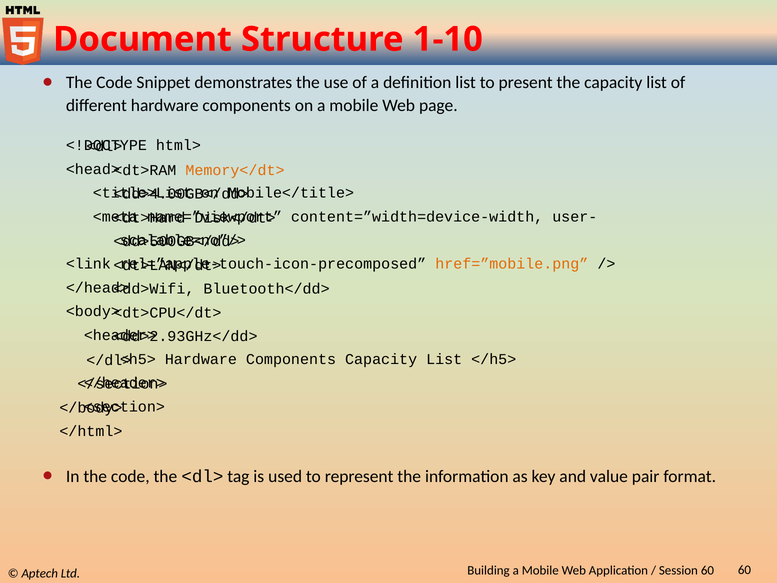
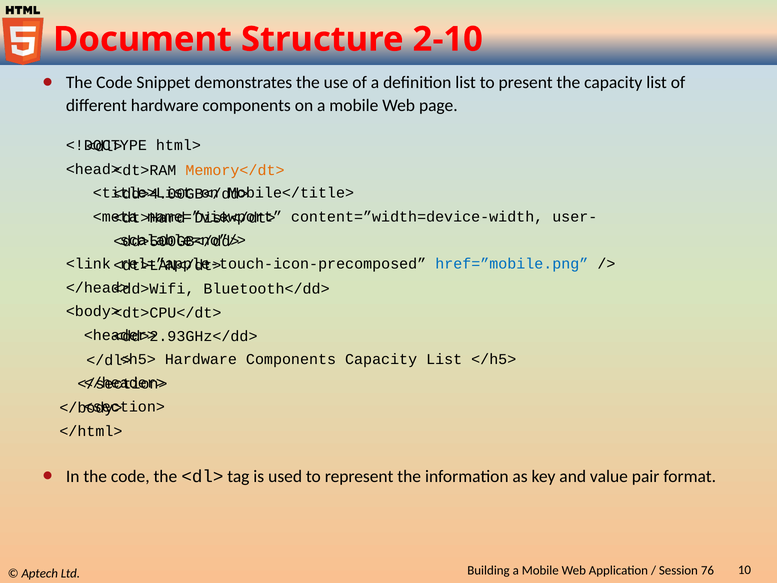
1-10: 1-10 -> 2-10 (448, 39)
href=”mobile.png colour: orange -> blue (512, 264)
Session 60: 60 -> 76 (707, 570)
60: 60 -> 10 (744, 570)
